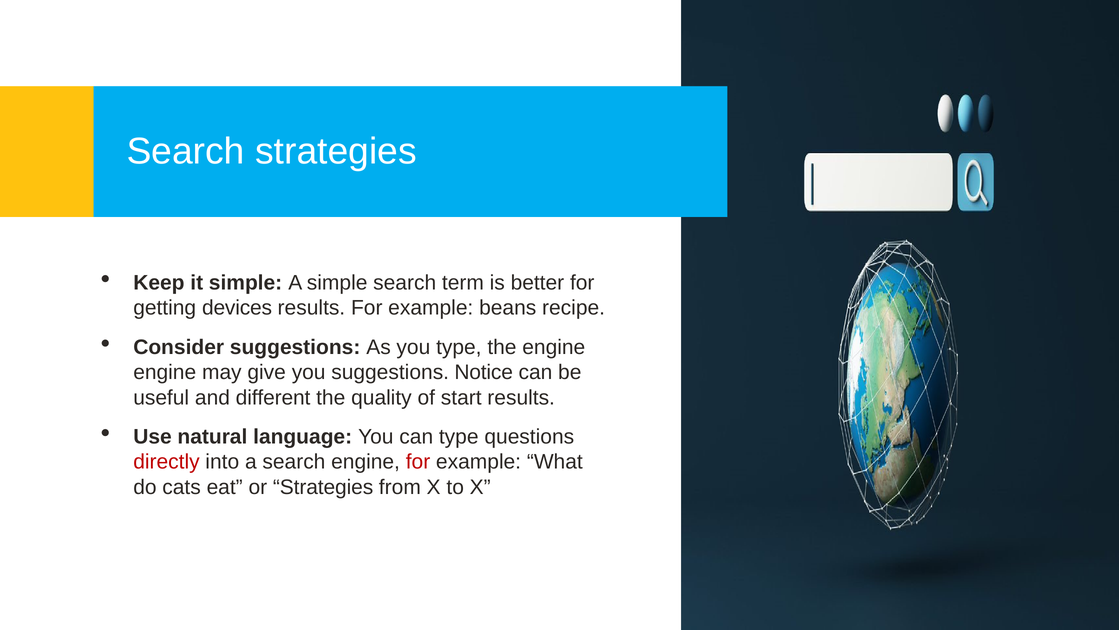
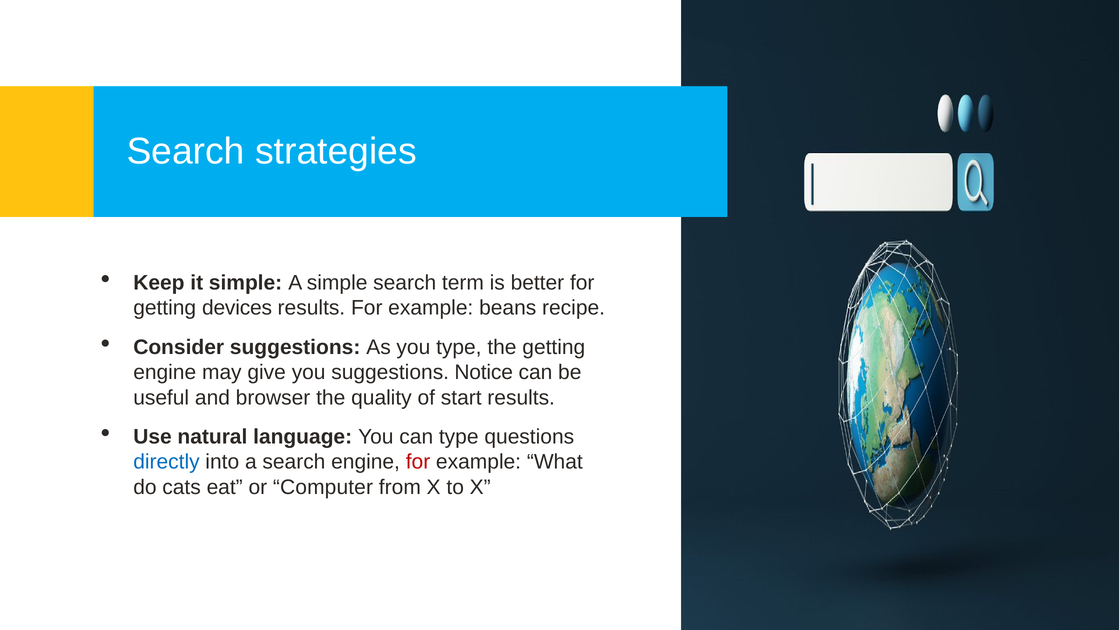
the engine: engine -> getting (554, 347)
different: different -> browser (273, 397)
directly colour: red -> blue (166, 462)
or Strategies: Strategies -> Computer (323, 487)
